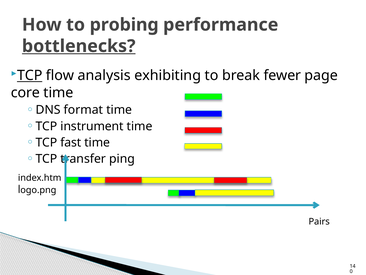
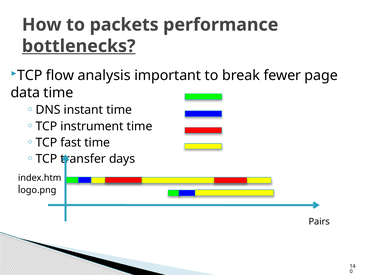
probing: probing -> packets (124, 25)
TCP underline: present -> none (30, 75)
exhibiting: exhibiting -> important (168, 75)
core: core -> data (25, 92)
format: format -> instant (83, 110)
ping: ping -> days (122, 159)
